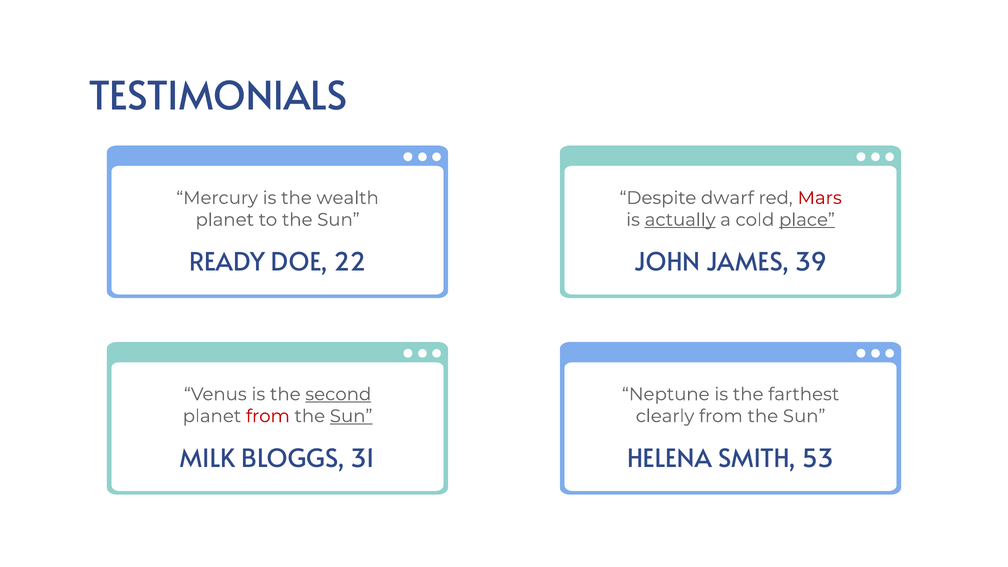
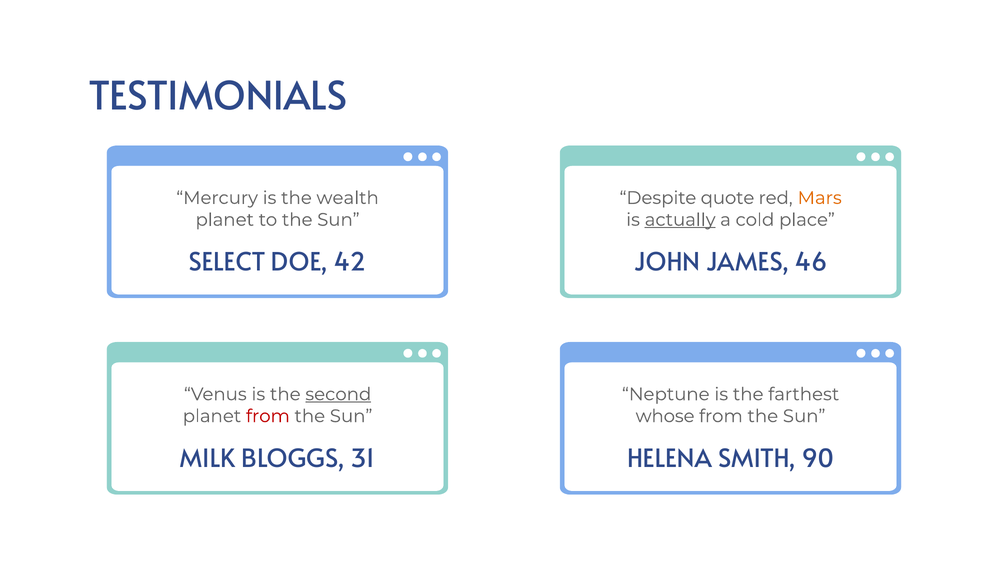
dwarf: dwarf -> quote (727, 198)
Mars colour: red -> orange (820, 198)
place underline: present -> none (807, 220)
READY: READY -> SELECT (227, 262)
22: 22 -> 42 (350, 262)
39: 39 -> 46 (811, 262)
Sun underline: present -> none (351, 416)
clearly: clearly -> whose (665, 416)
53: 53 -> 90 (818, 459)
